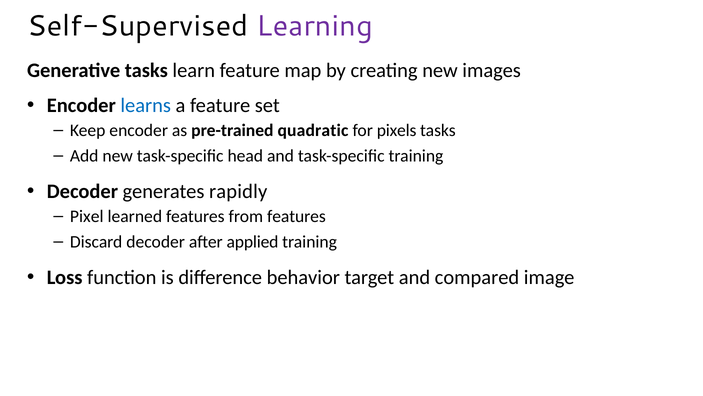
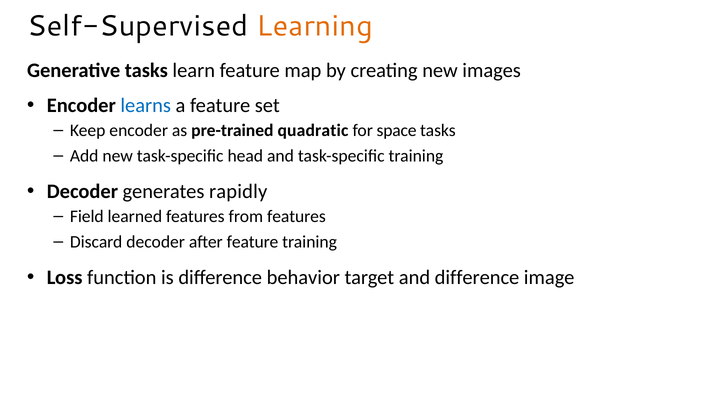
Learning colour: purple -> orange (315, 26)
pixels: pixels -> space (397, 130)
Pixel: Pixel -> Field (87, 216)
after applied: applied -> feature (253, 242)
and compared: compared -> difference (477, 277)
